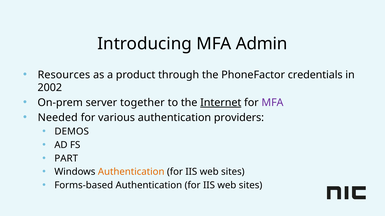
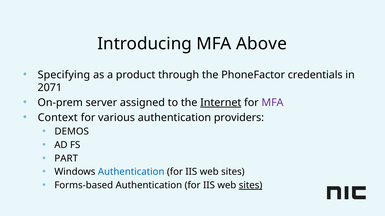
Admin: Admin -> Above (261, 44)
Resources: Resources -> Specifying (64, 75)
2002: 2002 -> 2071 (50, 88)
together: together -> assigned (142, 103)
Needed: Needed -> Context (58, 118)
Authentication colour: orange -> blue (131, 172)
sites underline: none -> present (251, 186)
